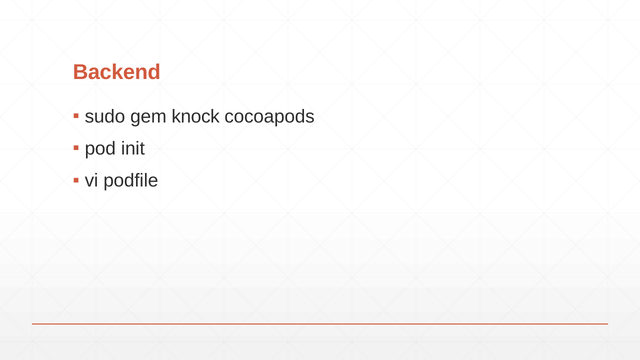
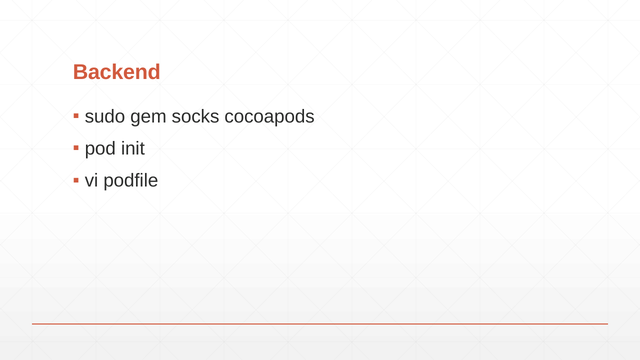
knock: knock -> socks (196, 116)
